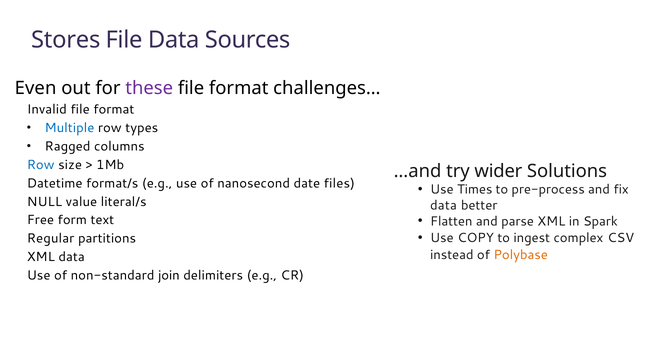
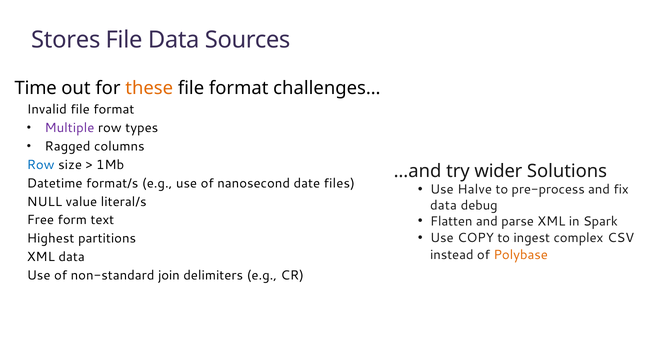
Even: Even -> Time (36, 88)
these colour: purple -> orange (149, 88)
Multiple colour: blue -> purple (69, 128)
Times: Times -> Halve (475, 190)
better: better -> debug (479, 206)
Regular: Regular -> Highest (51, 239)
